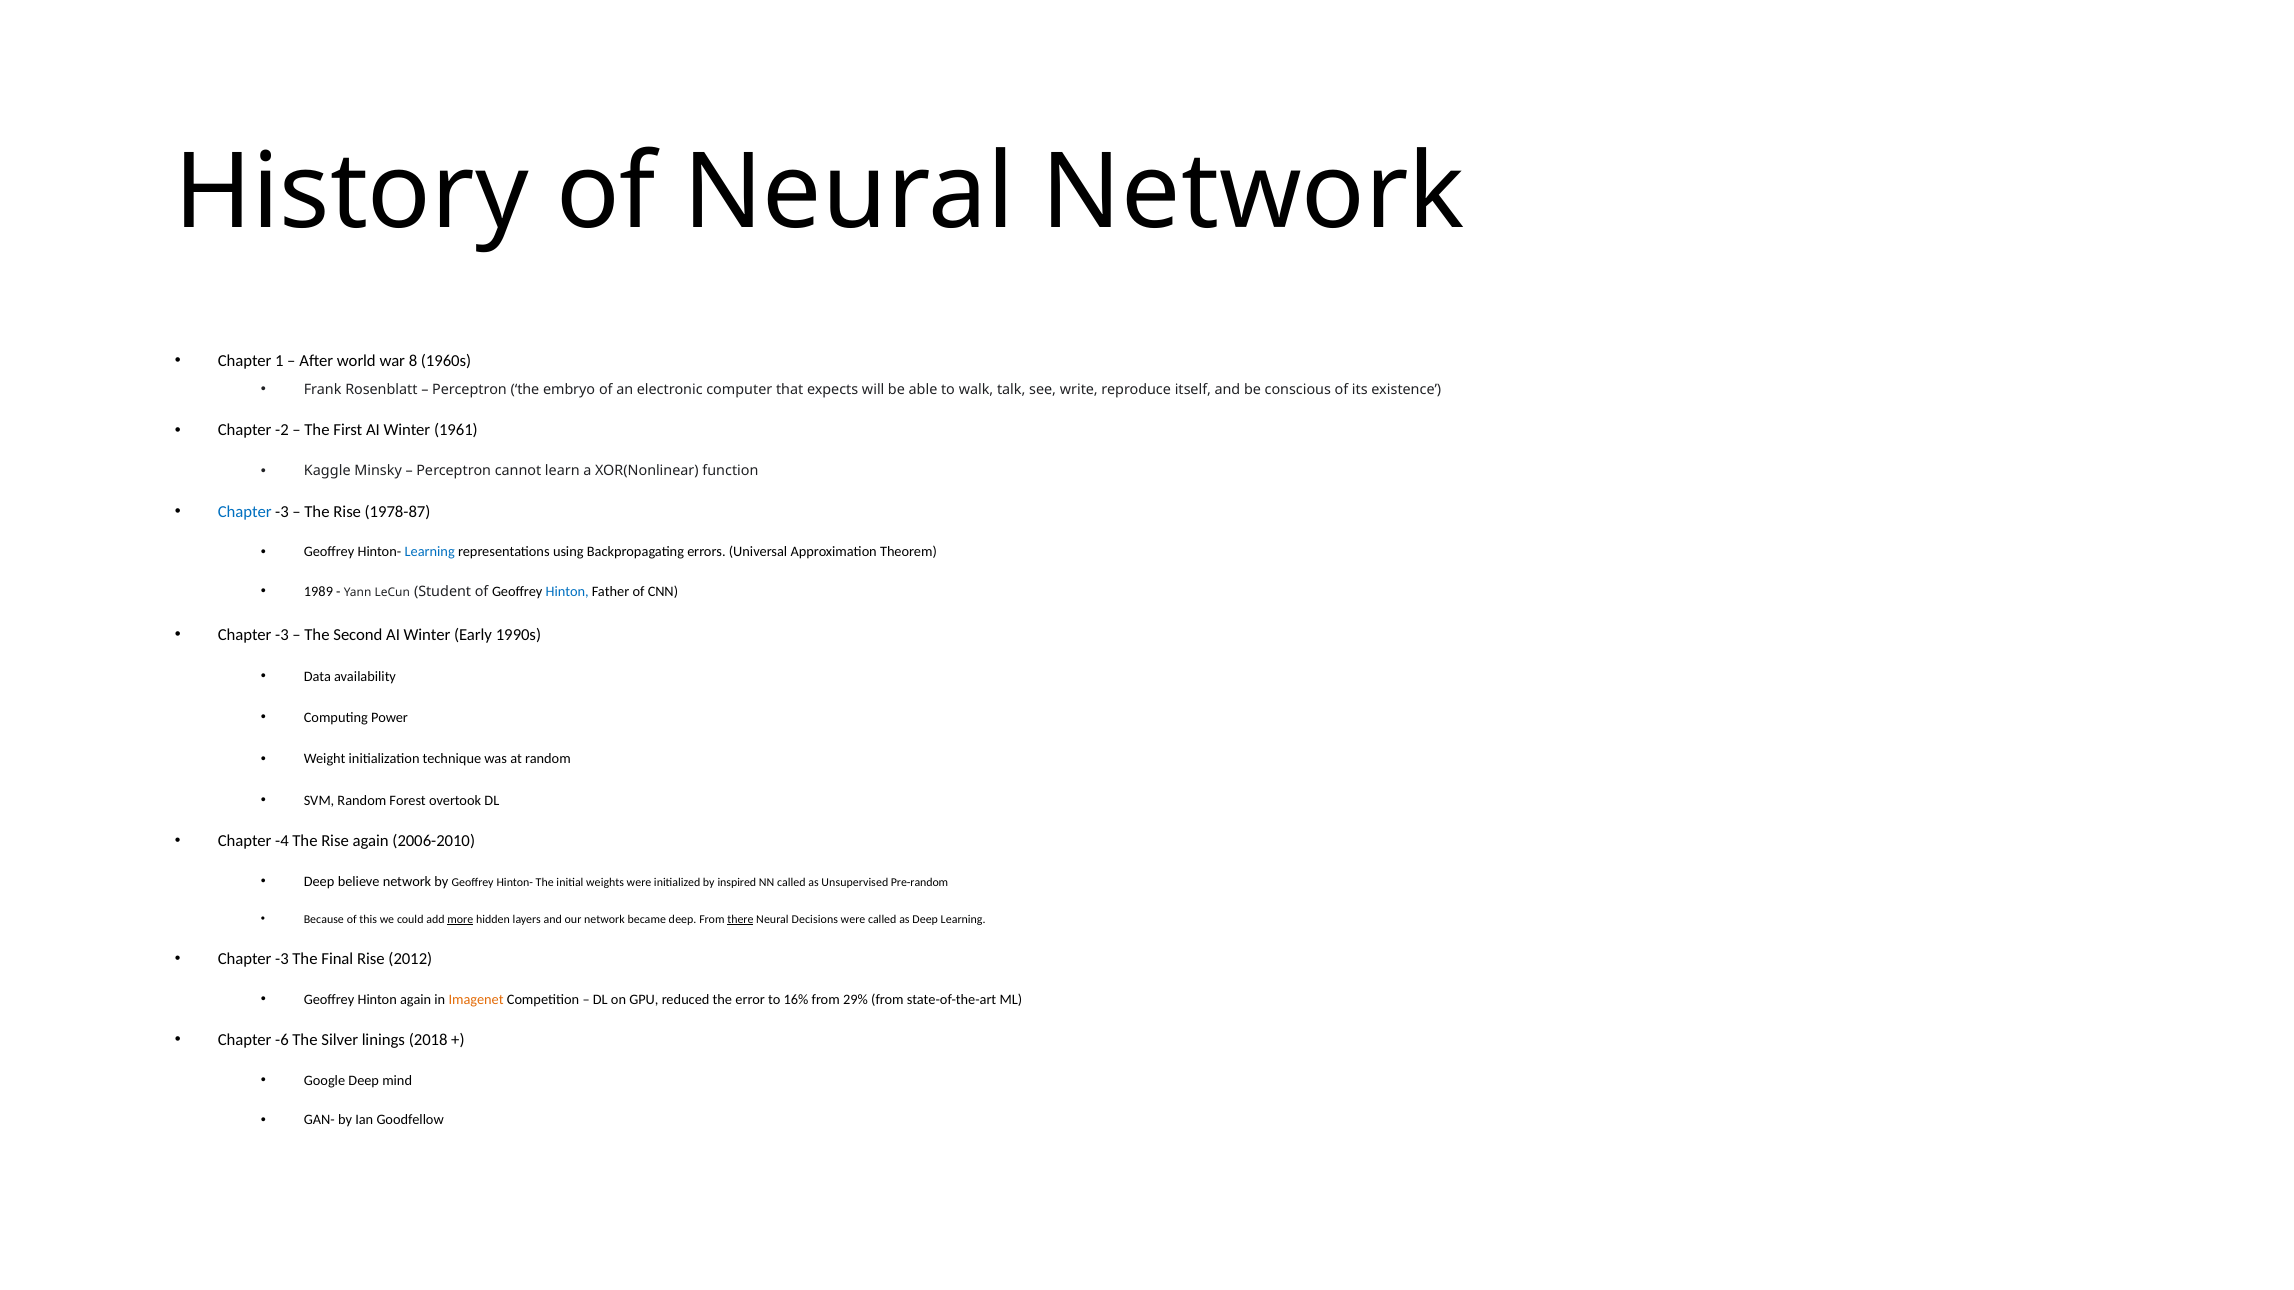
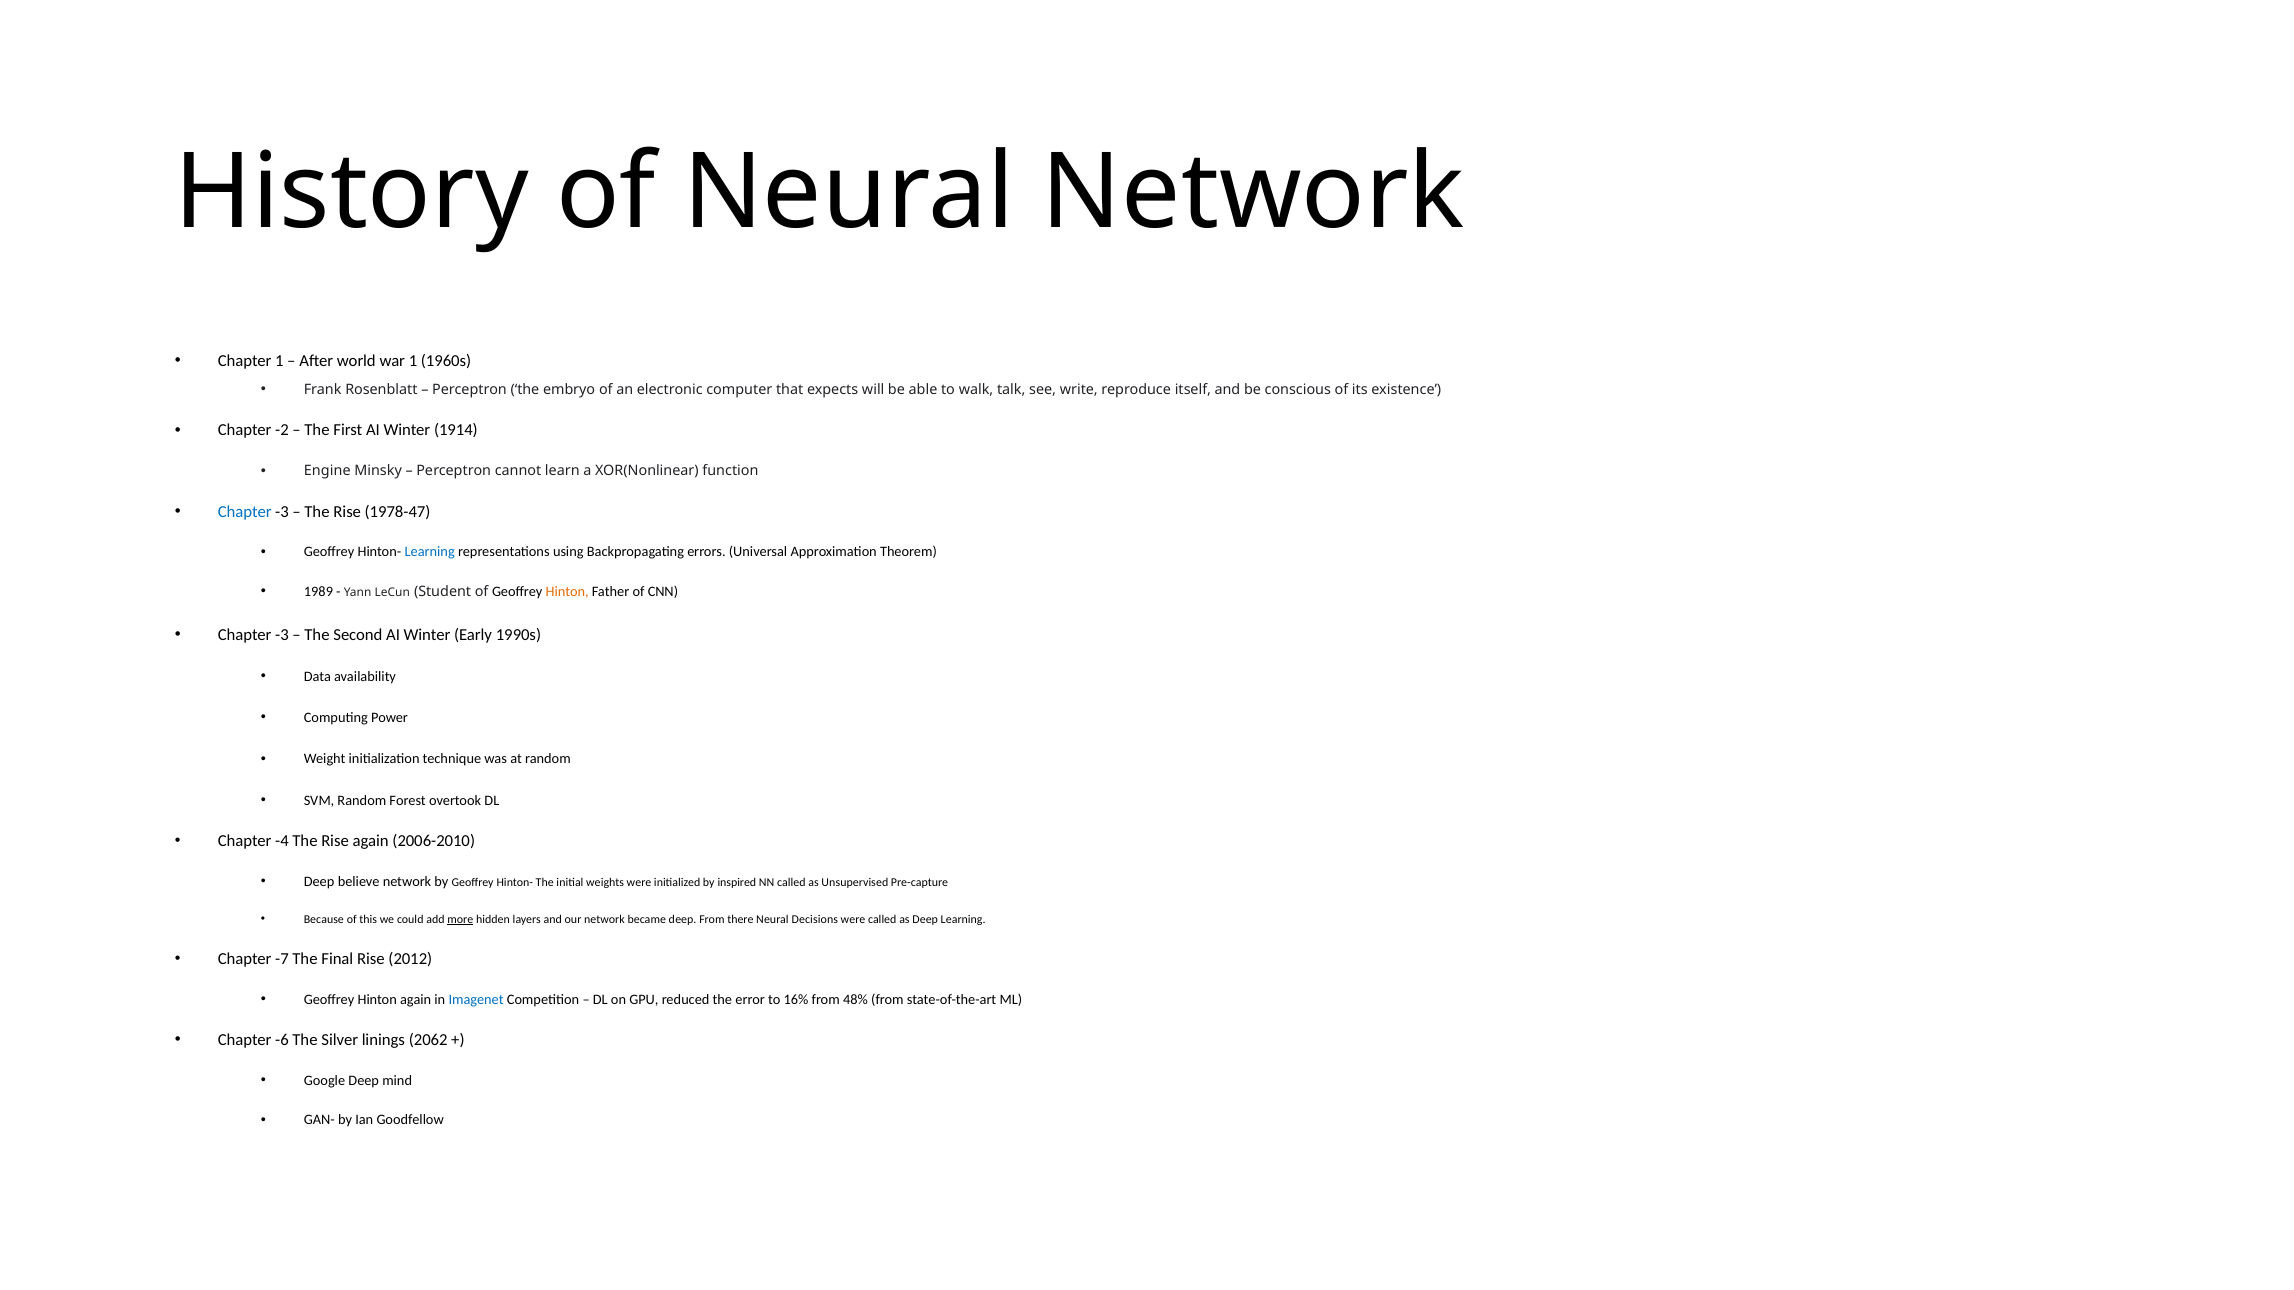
war 8: 8 -> 1 (413, 361)
1961: 1961 -> 1914 (456, 430)
Kaggle: Kaggle -> Engine (327, 471)
1978-87: 1978-87 -> 1978-47 (398, 512)
Hinton colour: blue -> orange (567, 592)
Pre-random: Pre-random -> Pre-capture (920, 882)
there underline: present -> none (740, 920)
-3: -3 -> -7 (282, 959)
Imagenet colour: orange -> blue (476, 1000)
29%: 29% -> 48% (855, 1000)
2018: 2018 -> 2062 (428, 1040)
